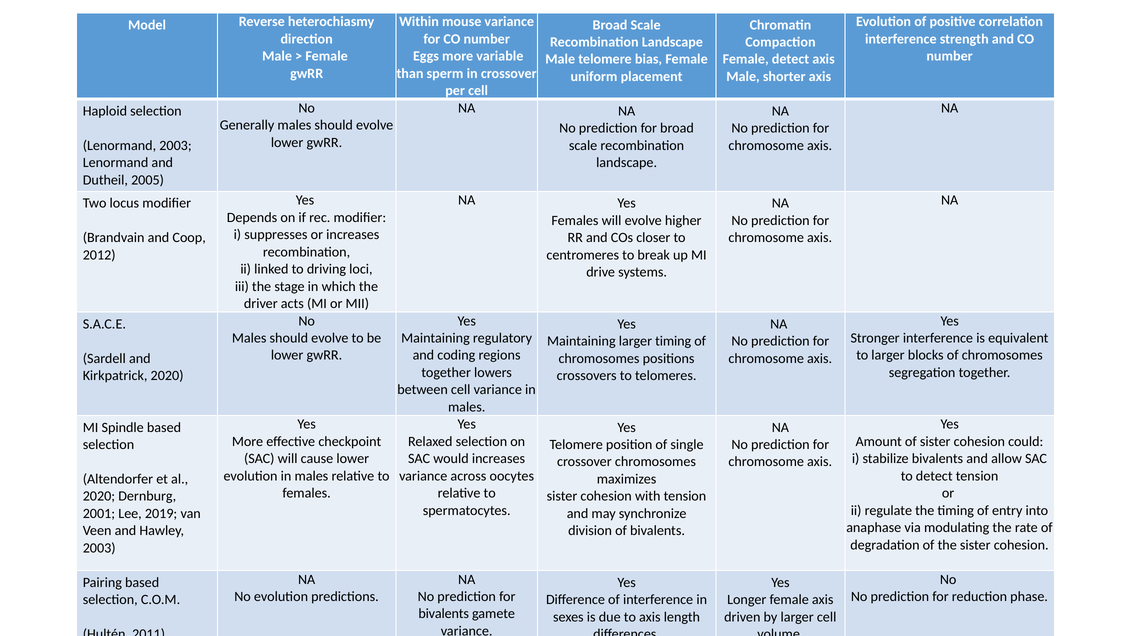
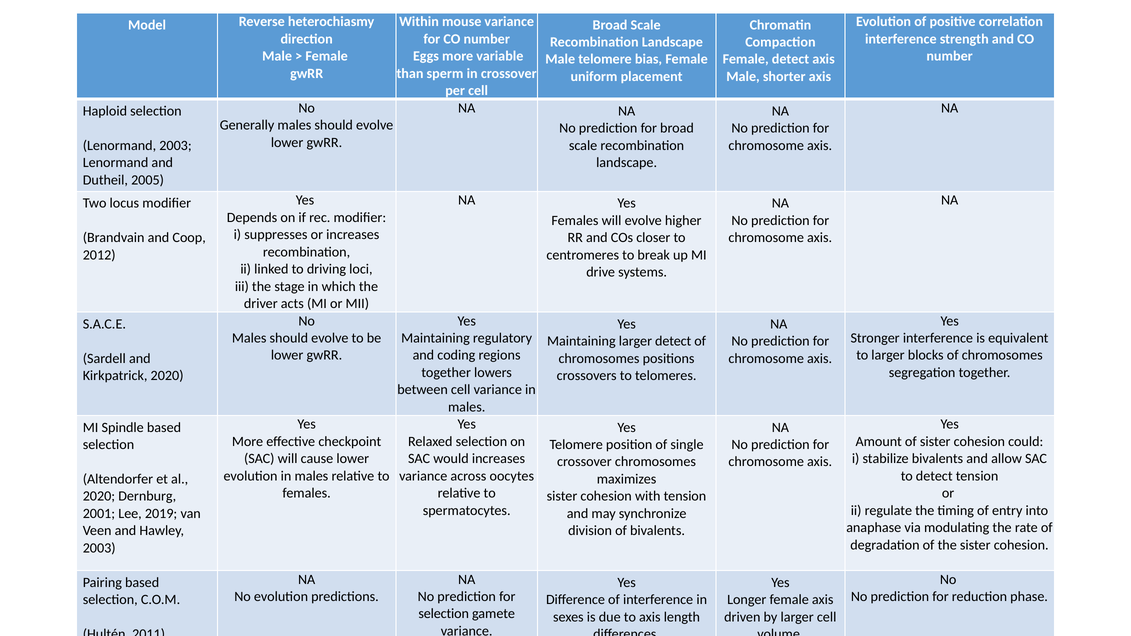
larger timing: timing -> detect (673, 341)
bivalents: bivalents -> selection (444, 614)
